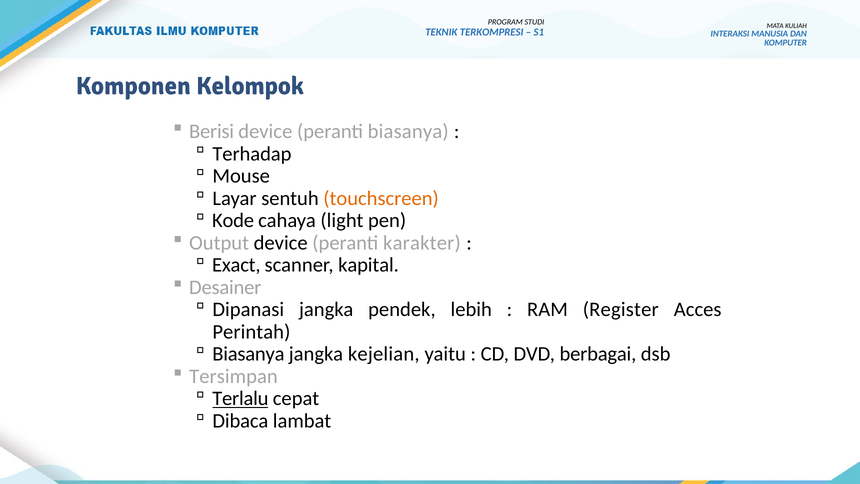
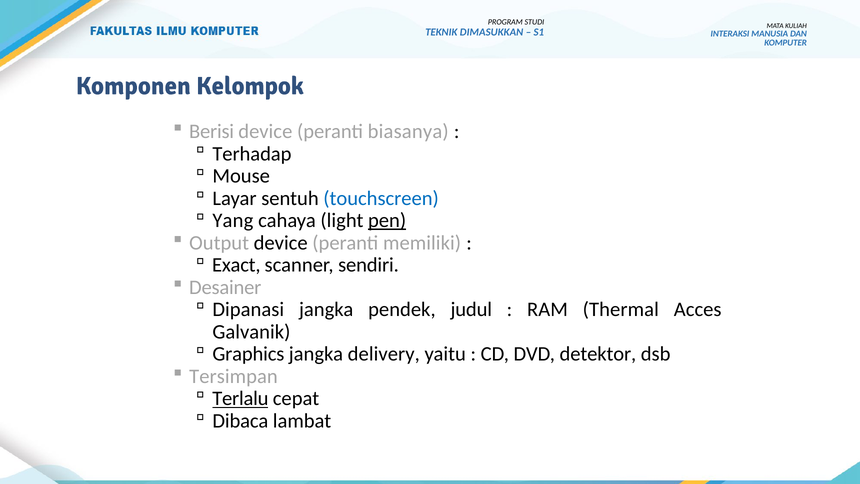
TERKOMPRESI: TERKOMPRESI -> DIMASUKKAN (492, 32)
touchscreen colour: orange -> blue (381, 198)
Kode: Kode -> Yang (233, 220)
pen underline: none -> present (387, 220)
karakter: karakter -> memiliki (422, 243)
kapital: kapital -> sendiri (369, 265)
lebih: lebih -> judul (471, 309)
Register: Register -> Thermal (621, 309)
Perintah: Perintah -> Galvanik (251, 332)
Biasanya: Biasanya -> Graphics (248, 354)
kejelian: kejelian -> delivery (384, 354)
berbagai: berbagai -> detektor (598, 354)
